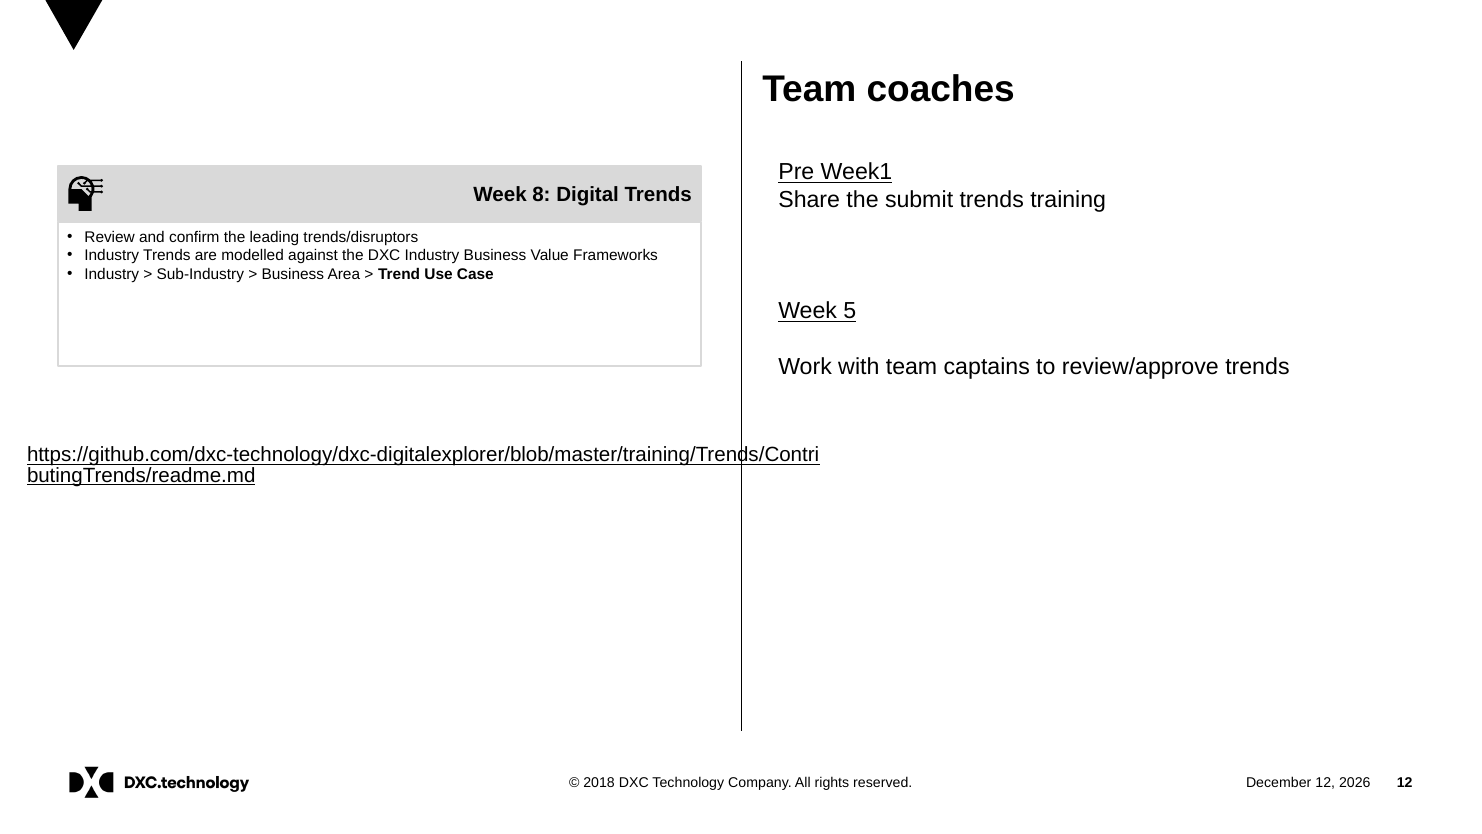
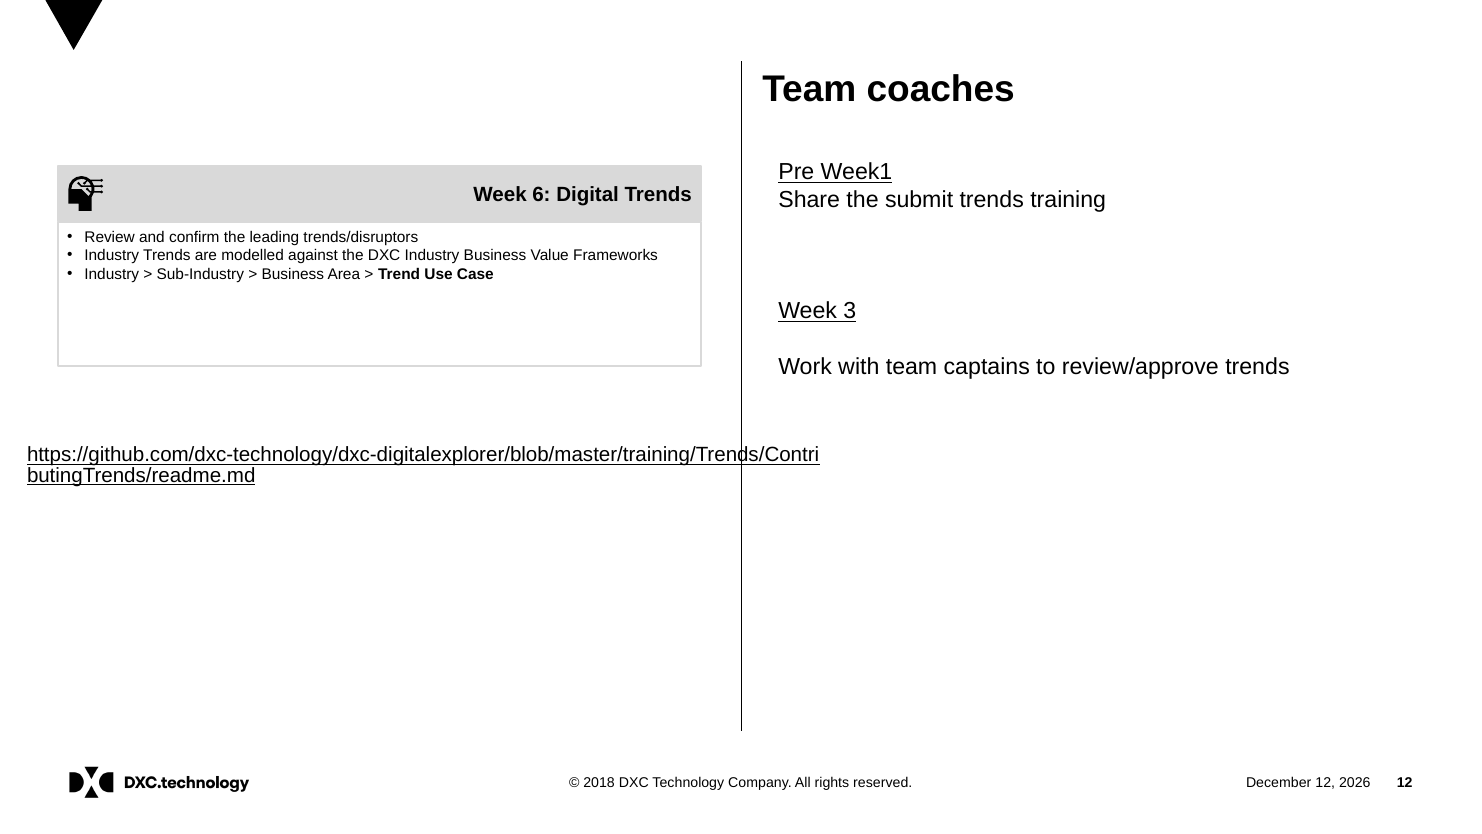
8: 8 -> 6 (541, 195)
5: 5 -> 3 (850, 311)
